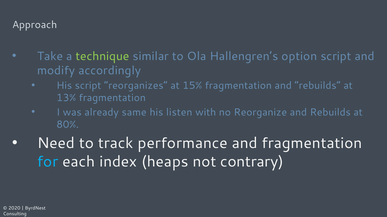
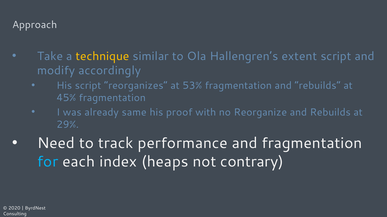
technique colour: light green -> yellow (103, 56)
option: option -> extent (299, 56)
15%: 15% -> 53% (192, 86)
13%: 13% -> 45% (66, 98)
listen: listen -> proof (179, 112)
80%: 80% -> 29% (68, 125)
